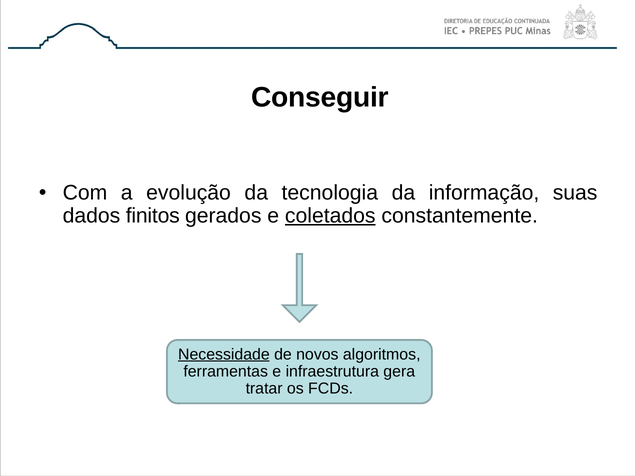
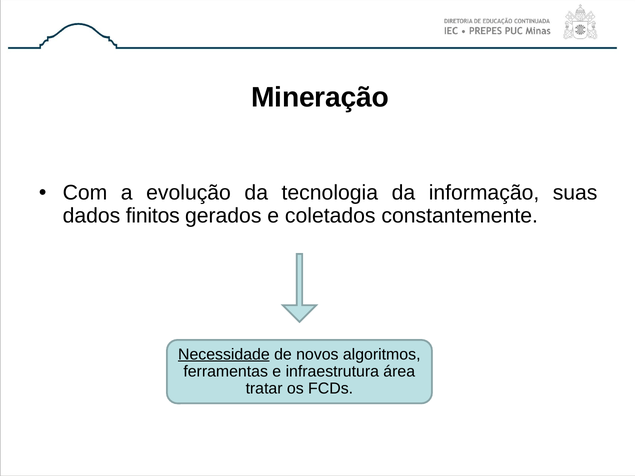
Conseguir: Conseguir -> Mineração (320, 97)
coletados underline: present -> none (330, 216)
gera: gera -> área (399, 372)
